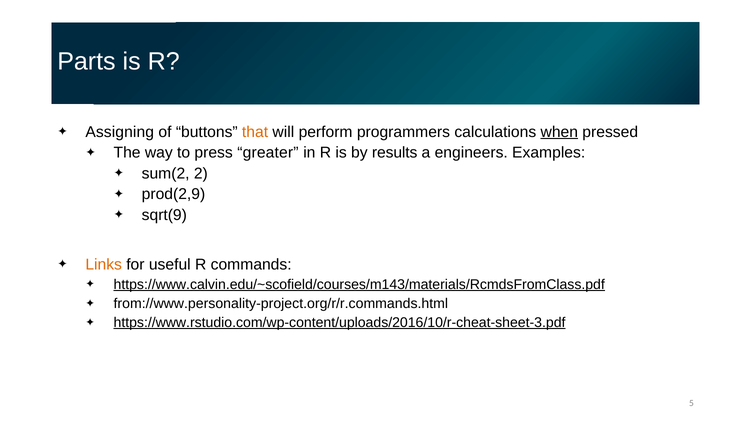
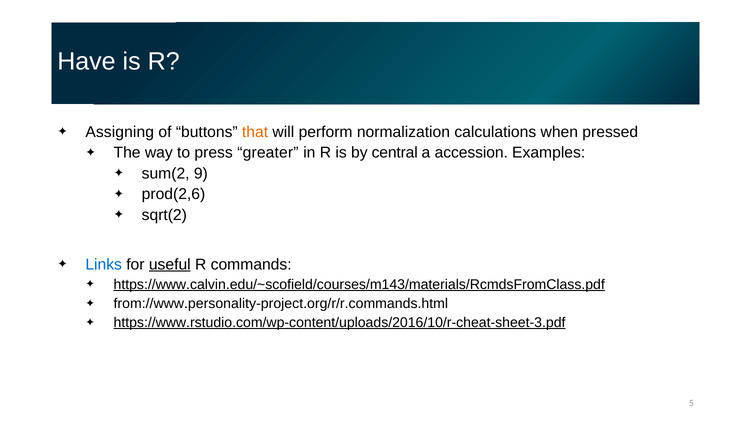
Parts: Parts -> Have (86, 62)
programmers: programmers -> normalization (403, 132)
when underline: present -> none (559, 132)
results: results -> central (395, 153)
engineers: engineers -> accession (471, 153)
2: 2 -> 9 (201, 174)
prod(2,9: prod(2,9 -> prod(2,6 (173, 194)
sqrt(9: sqrt(9 -> sqrt(2 (164, 215)
Links colour: orange -> blue (104, 265)
useful underline: none -> present (170, 265)
